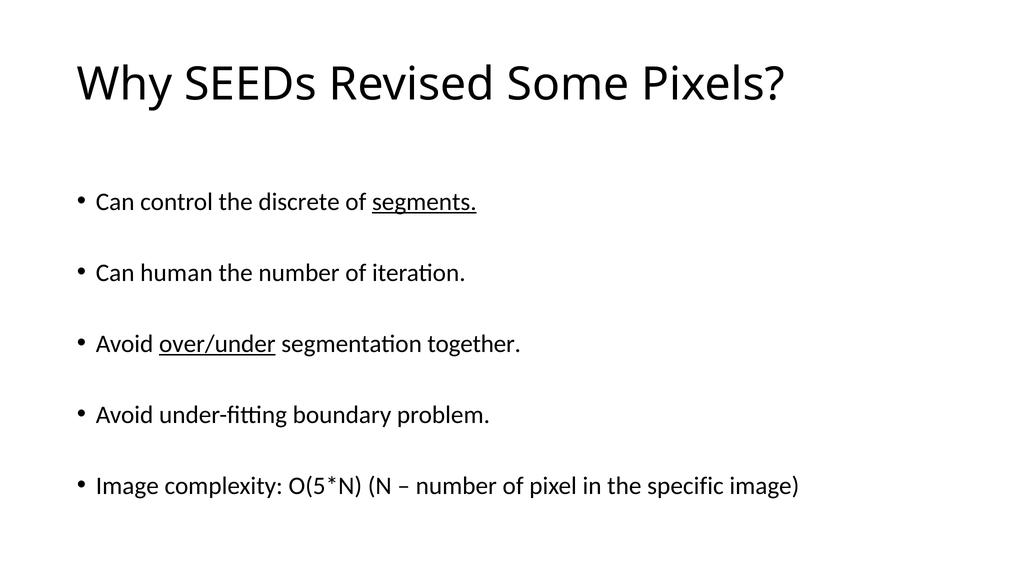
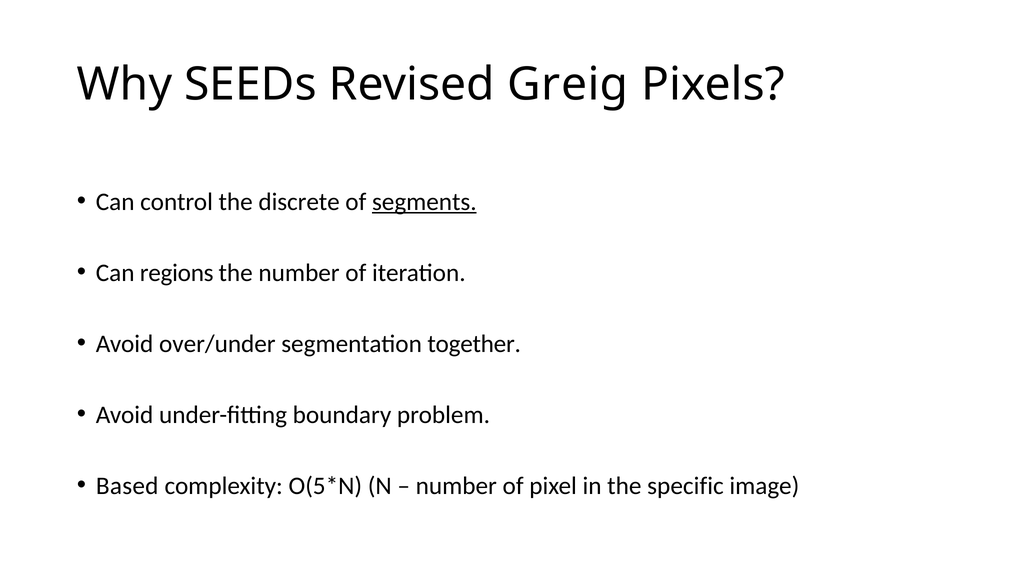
Some: Some -> Greig (568, 85)
human: human -> regions (177, 273)
over/under underline: present -> none (217, 344)
Image: Image -> Based (127, 486)
